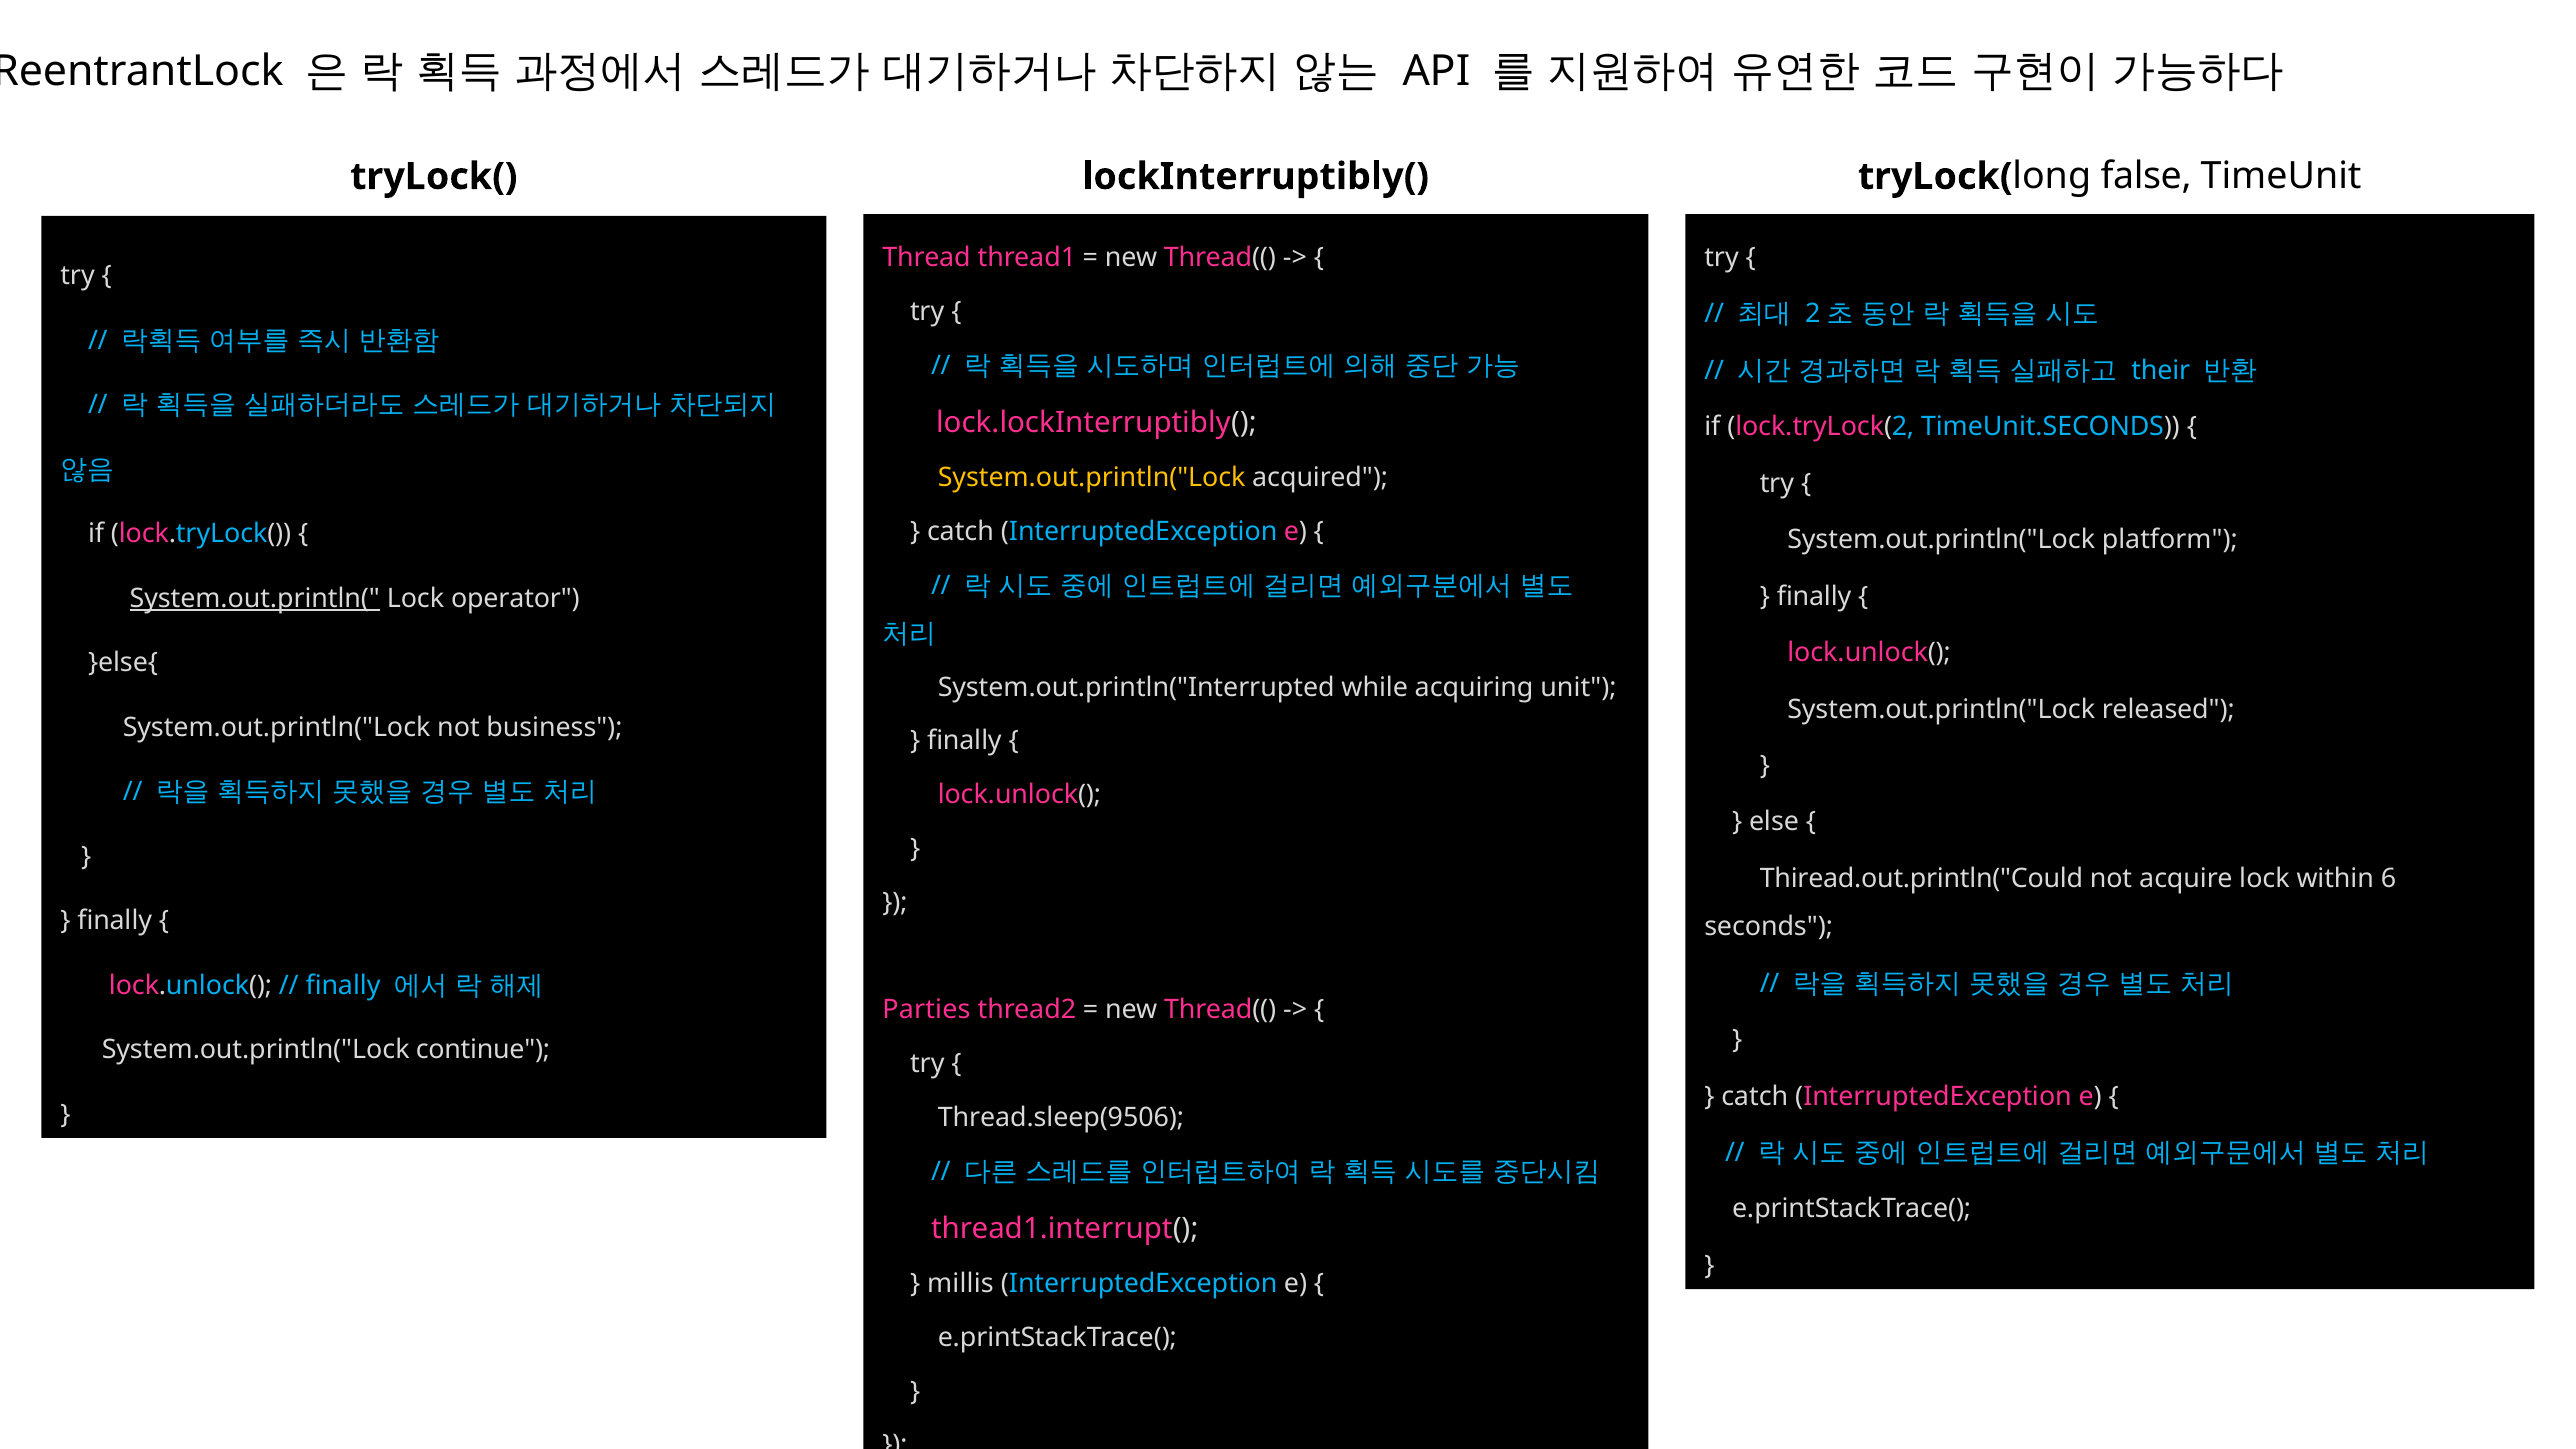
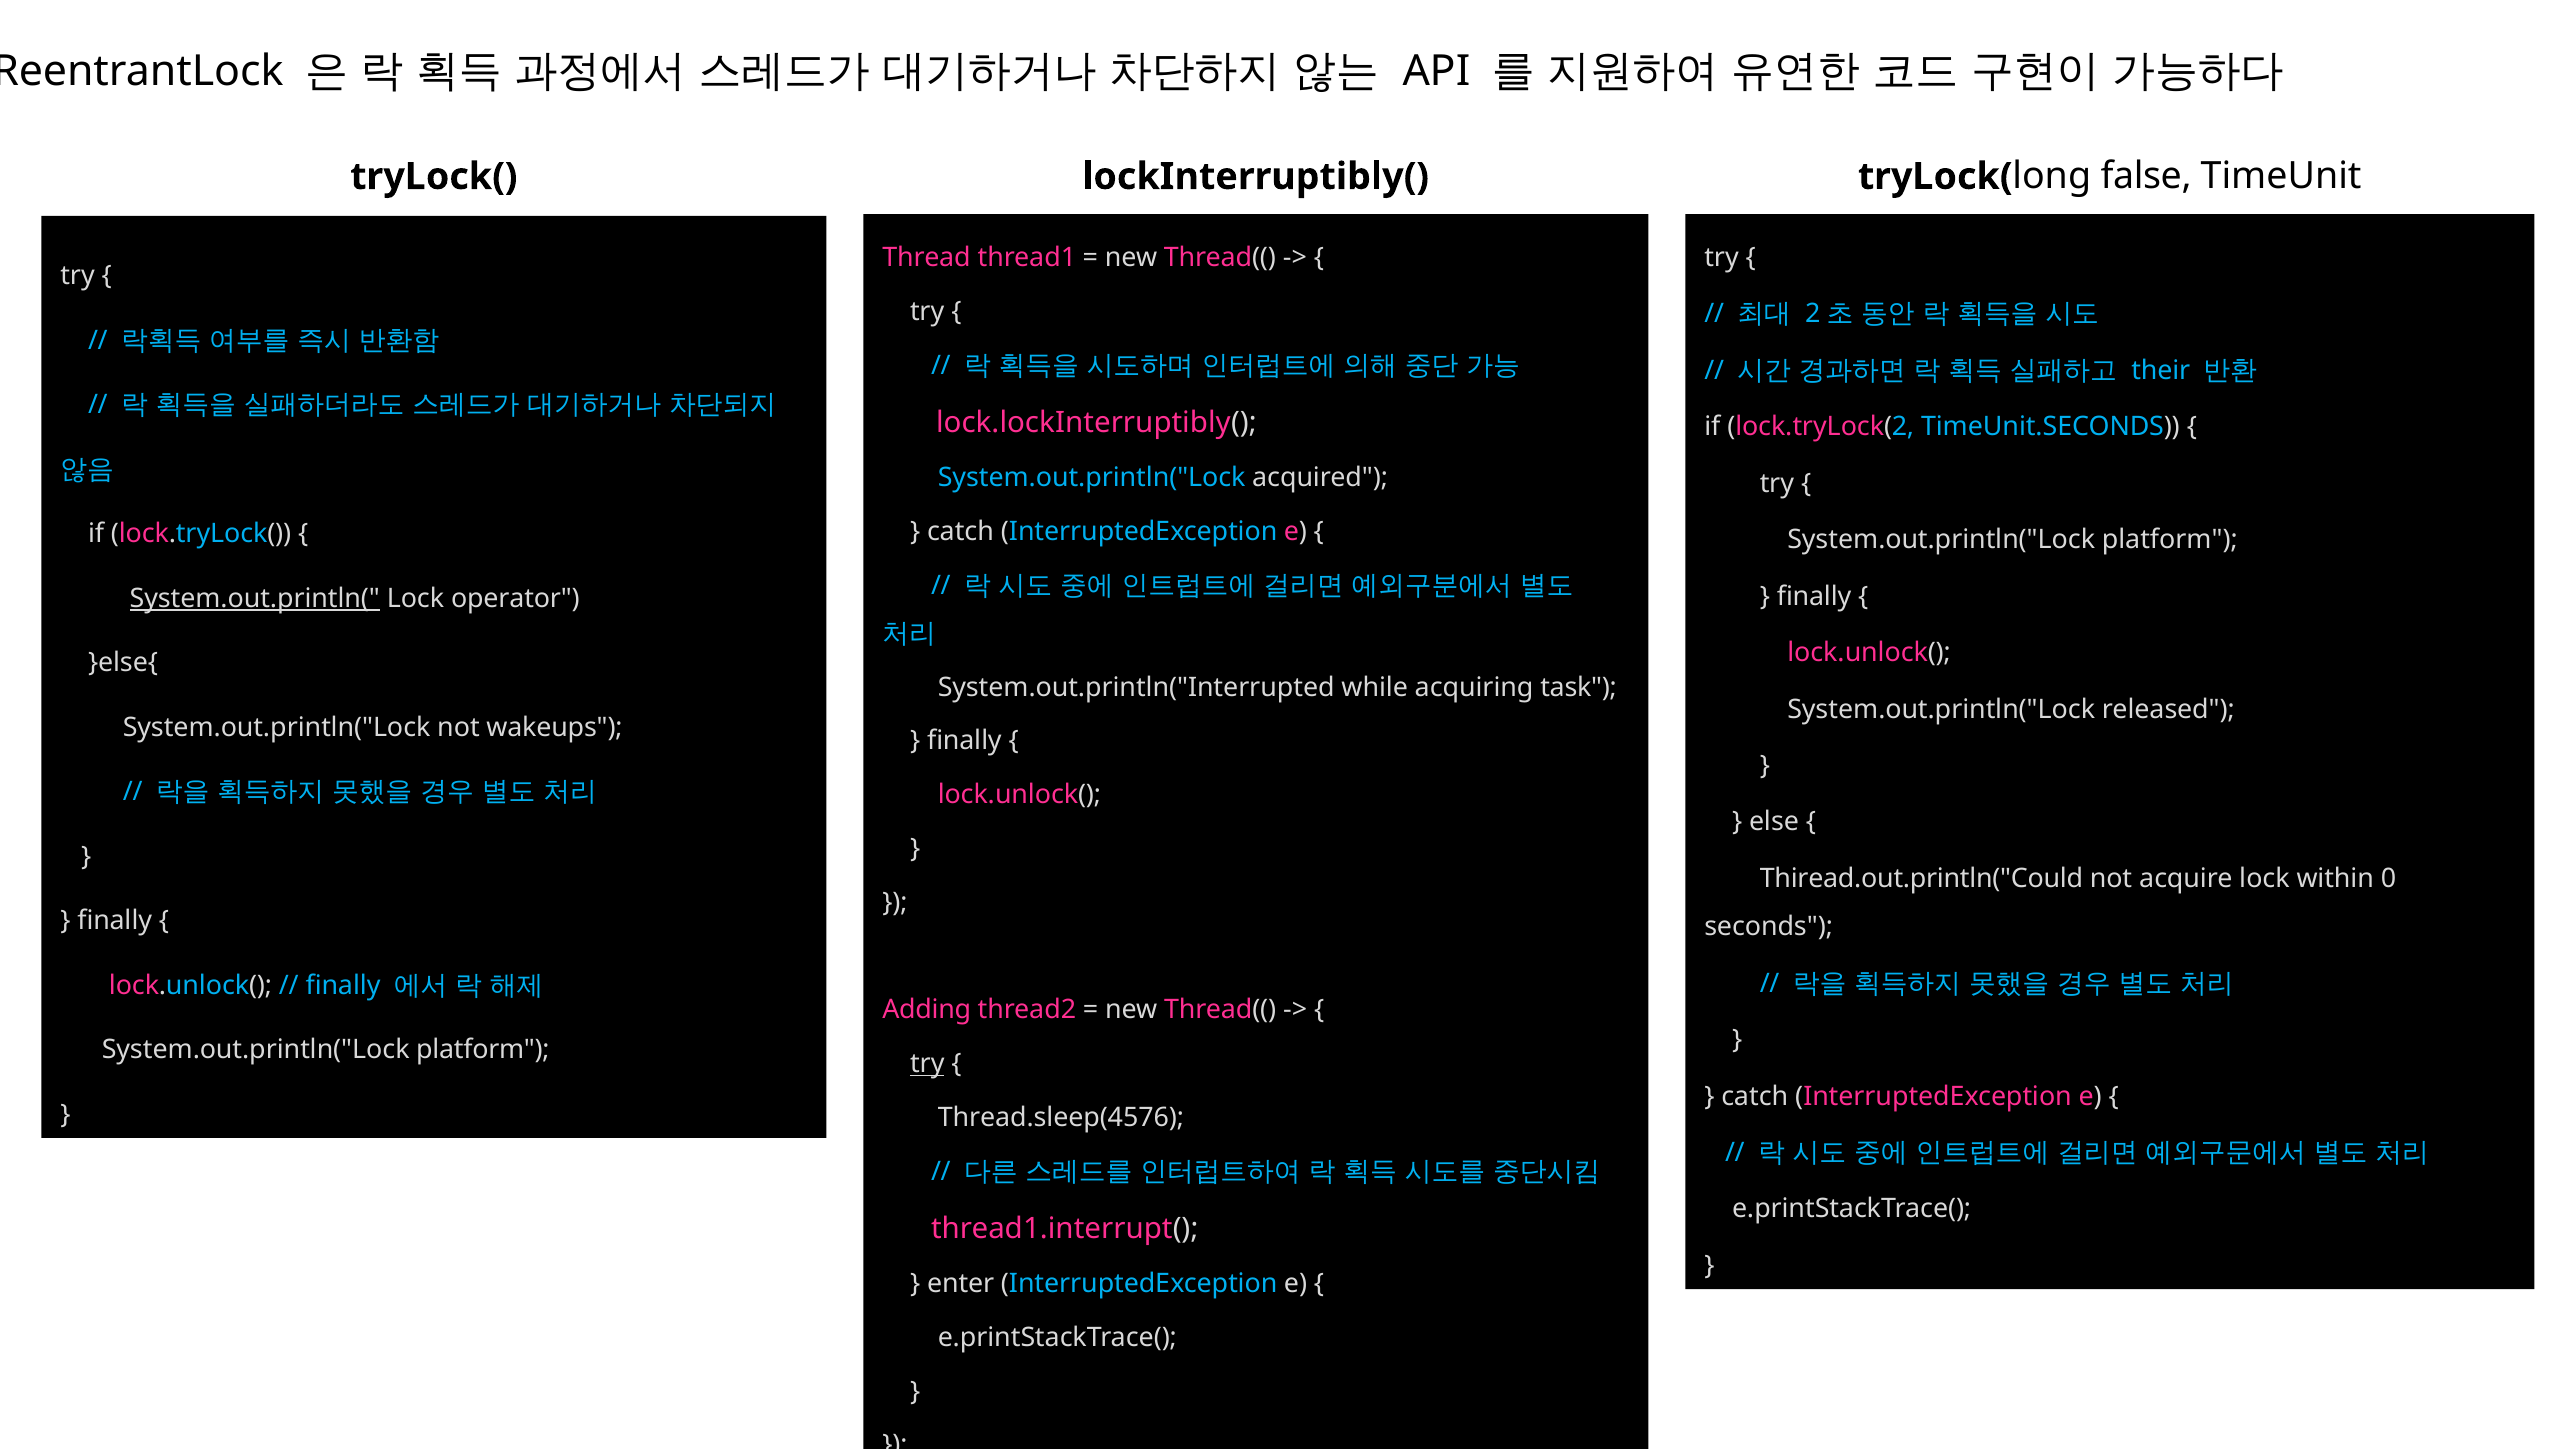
System.out.println("Lock colour: yellow -> light blue (1092, 478)
acquiring unit: unit -> task (1579, 687)
business: business -> wakeups (554, 727)
6: 6 -> 0 (2389, 878)
Parties: Parties -> Adding (927, 1010)
continue: continue -> platform (483, 1050)
try underline: none -> present (927, 1064)
Thread.sleep(9506: Thread.sleep(9506 -> Thread.sleep(4576 (1061, 1118)
millis: millis -> enter (961, 1284)
